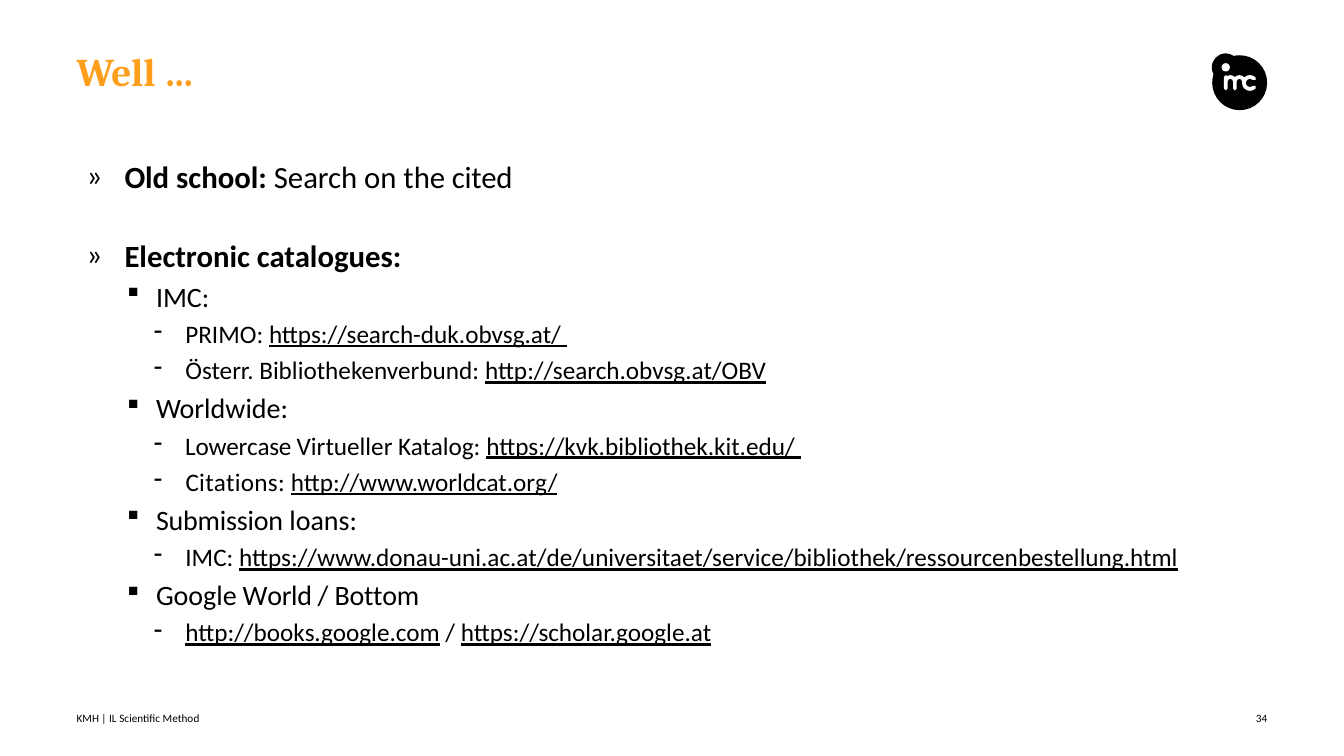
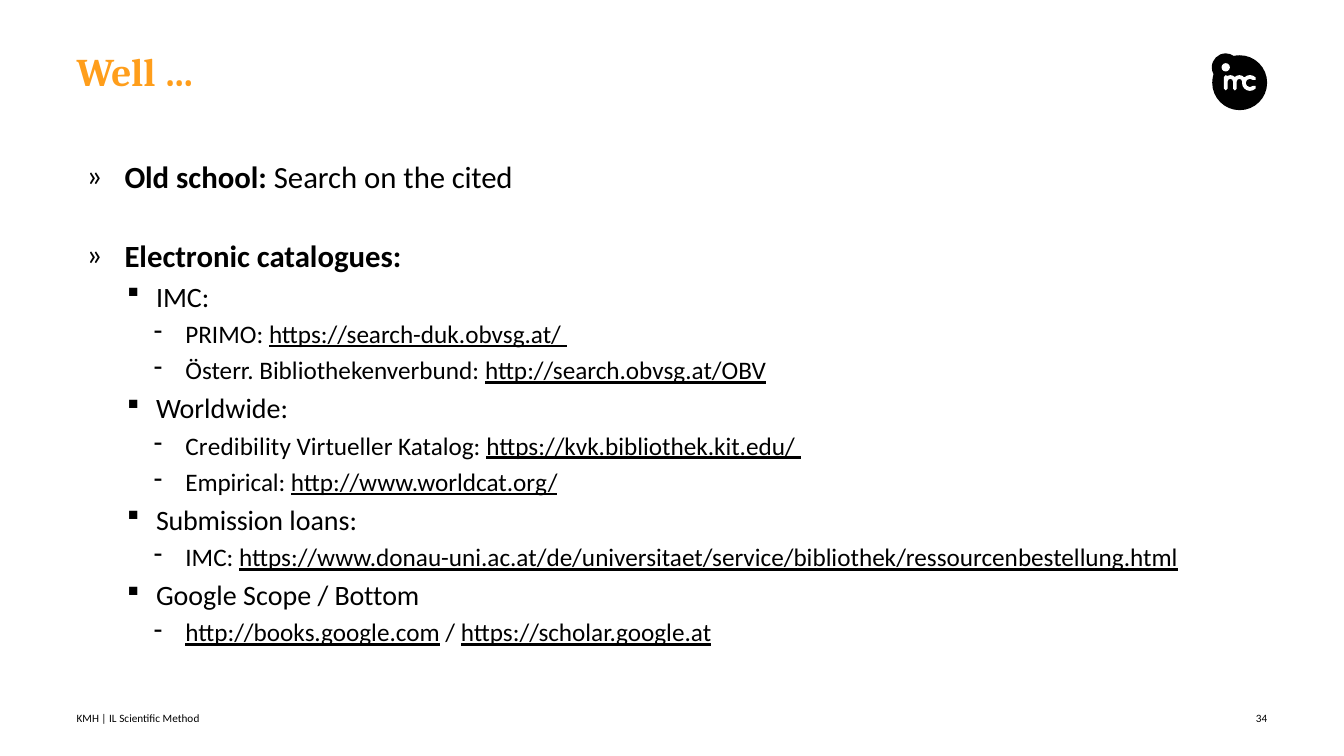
Lowercase: Lowercase -> Credibility (238, 447)
Citations: Citations -> Empirical (235, 483)
World: World -> Scope (277, 597)
